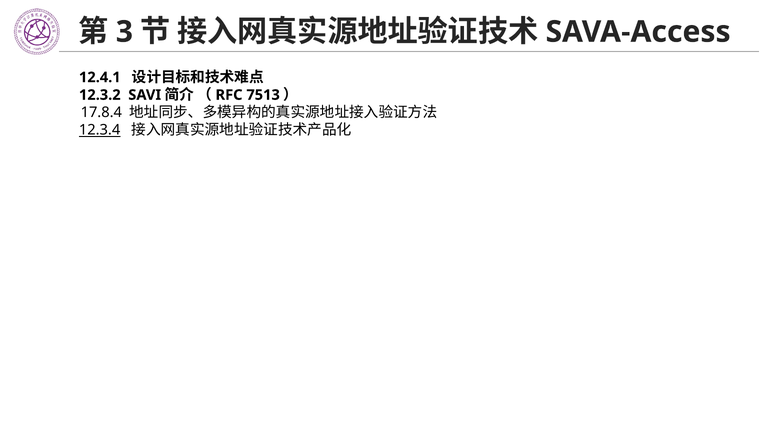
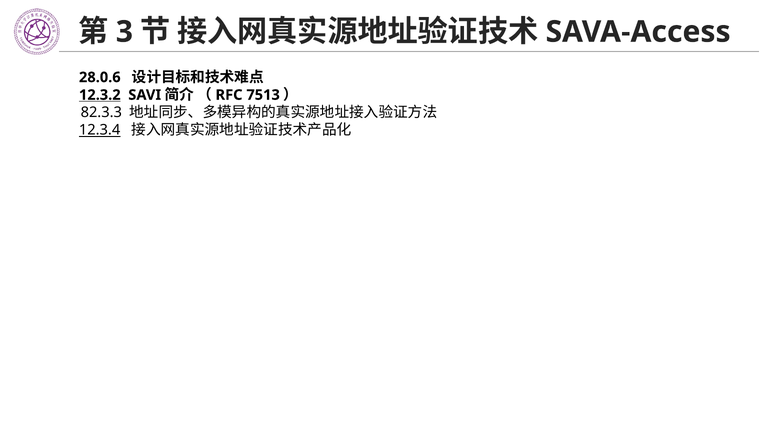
12.4.1: 12.4.1 -> 28.0.6 (100, 77)
12.3.2 underline: none -> present (100, 95)
17.8.4: 17.8.4 -> 82.3.3 (101, 113)
